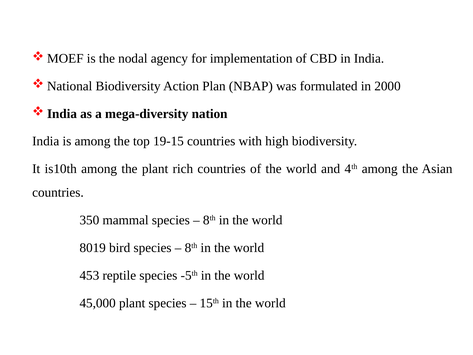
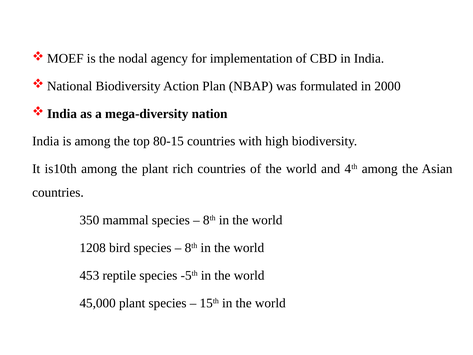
19-15: 19-15 -> 80-15 (168, 141)
8019: 8019 -> 1208 (93, 248)
